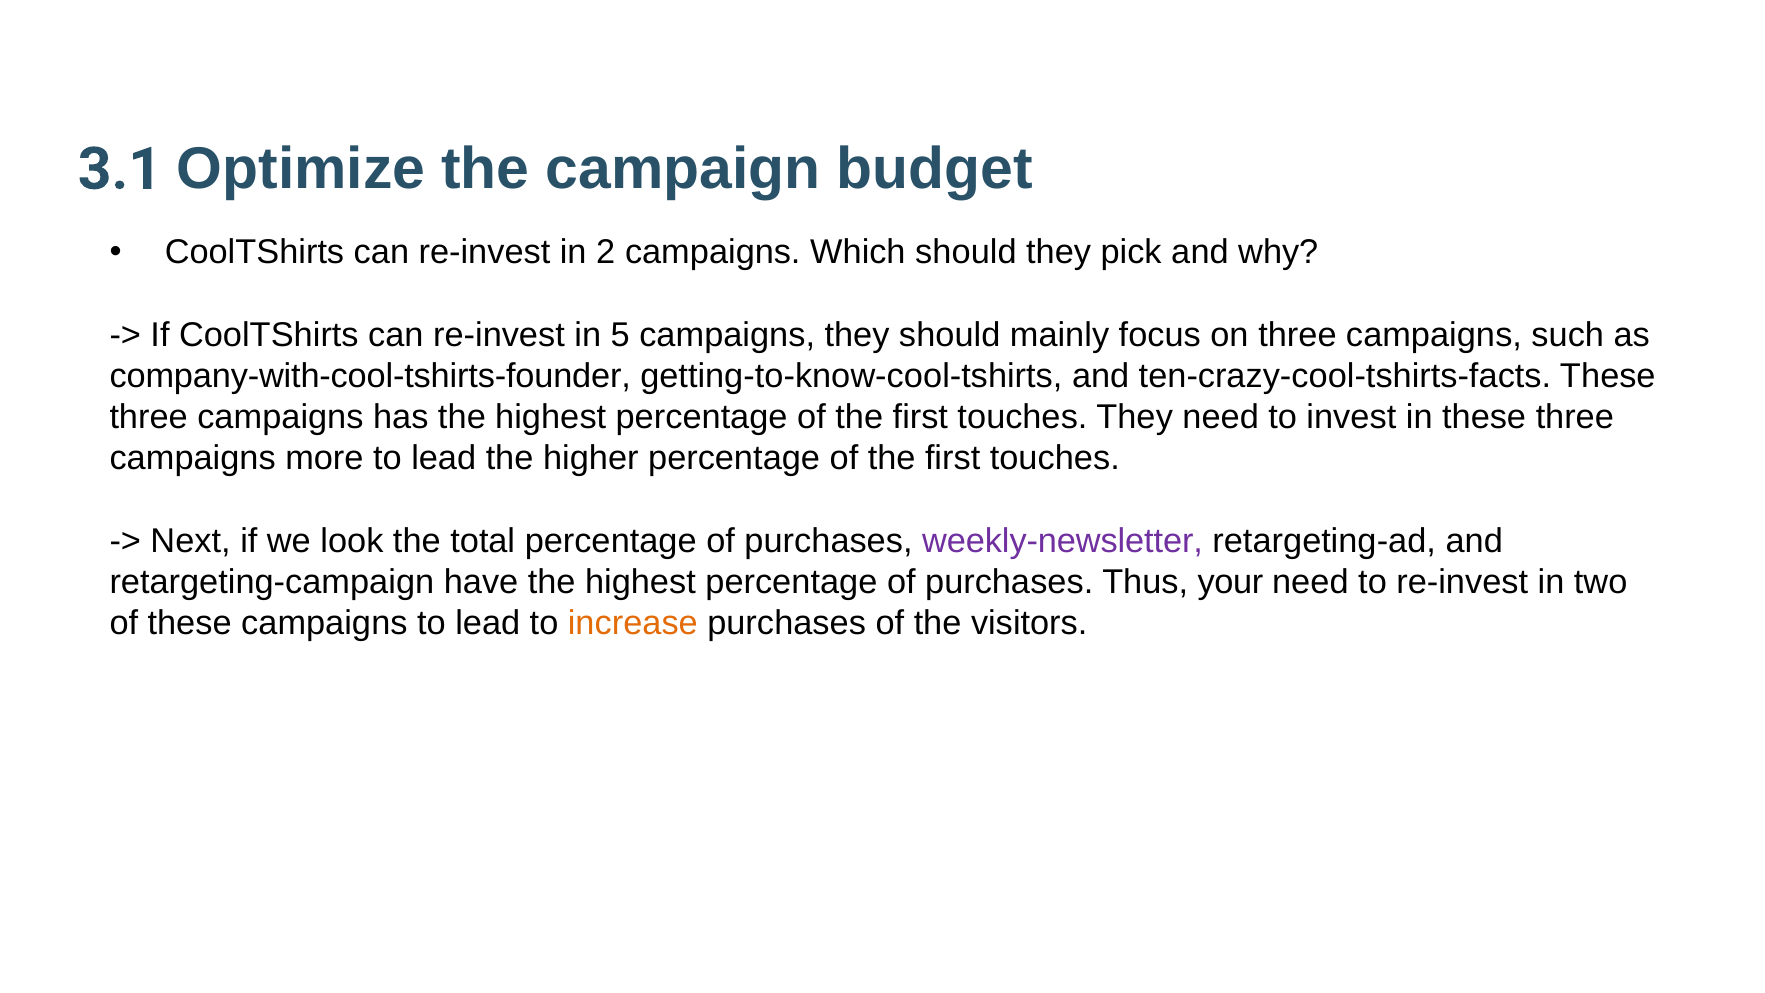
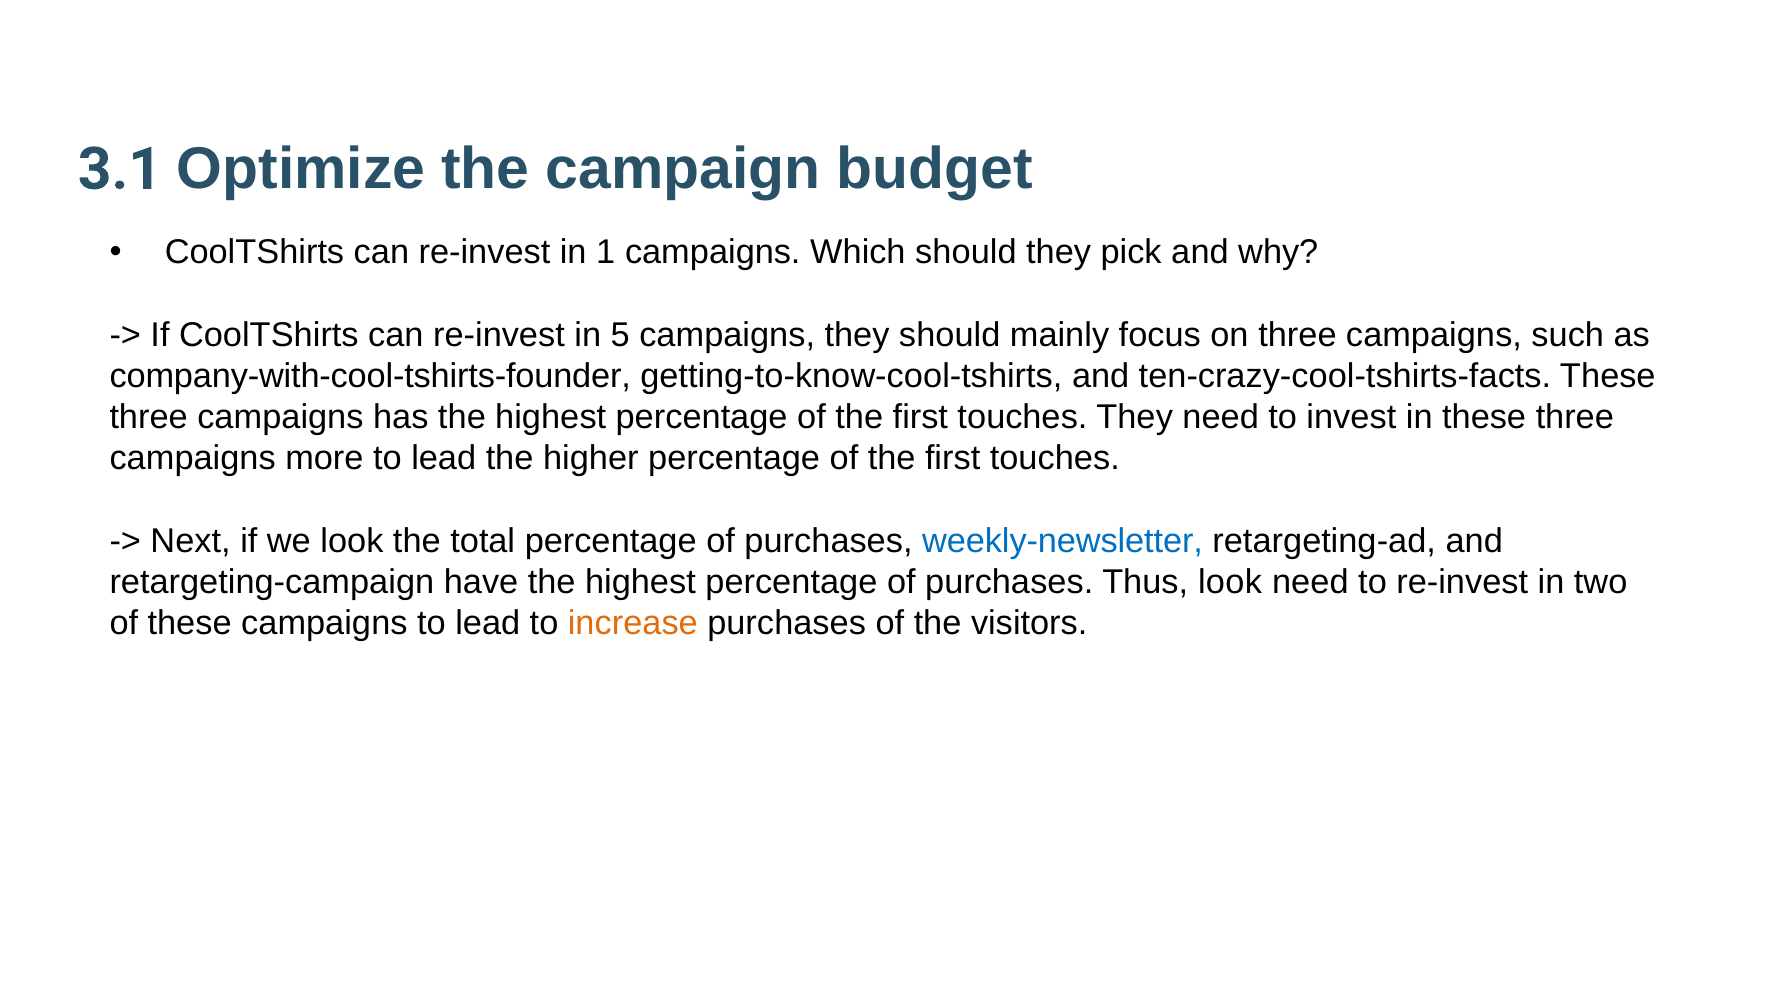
2: 2 -> 1 (606, 252)
weekly-newsletter colour: purple -> blue (1063, 541)
Thus your: your -> look (1230, 582)
